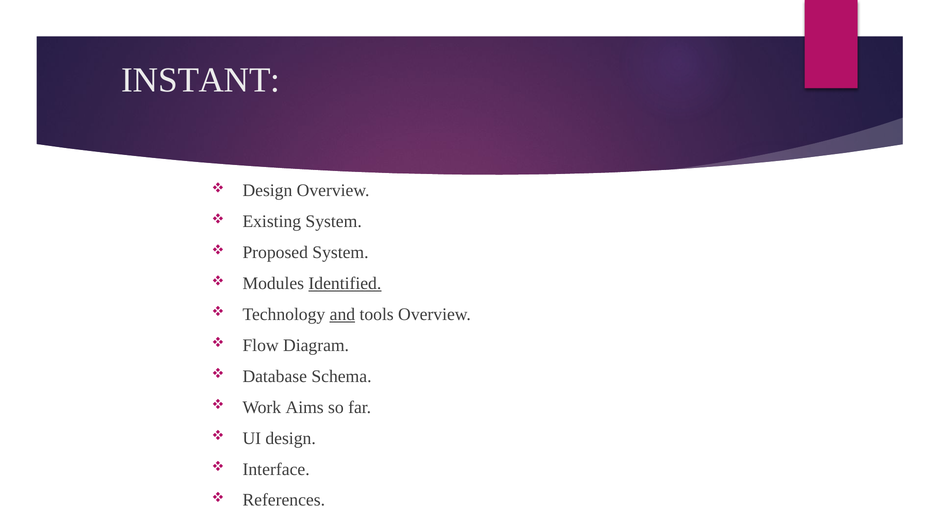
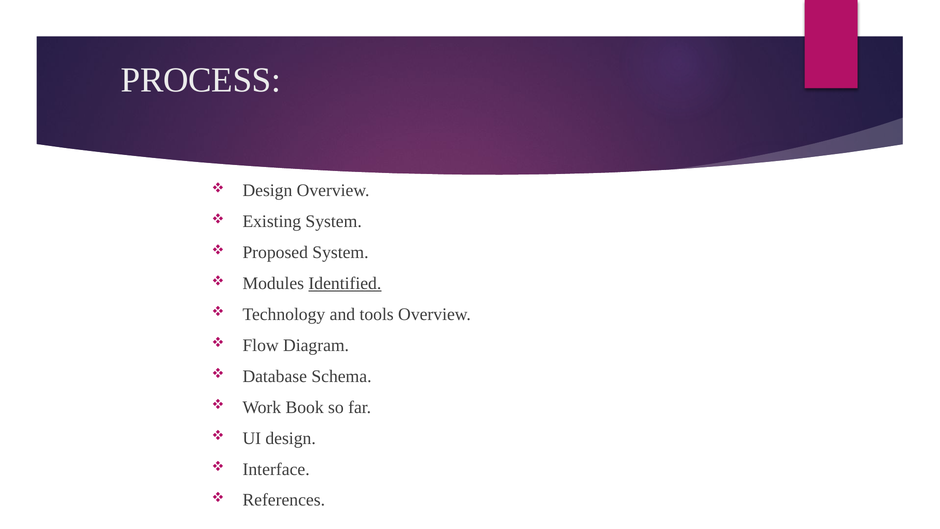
INSTANT: INSTANT -> PROCESS (201, 80)
and underline: present -> none (342, 314)
Aims: Aims -> Book (305, 407)
